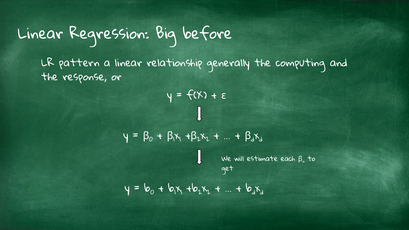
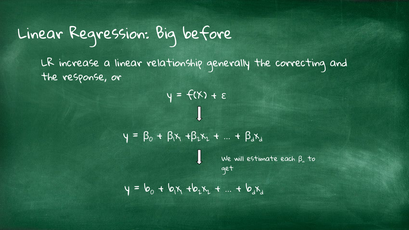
pattern: pattern -> increase (79, 63)
computing: computing -> correcting (301, 63)
